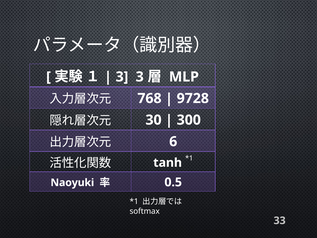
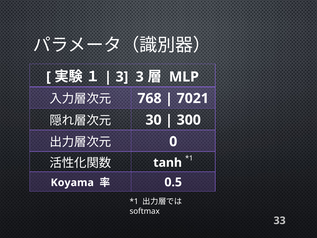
9728: 9728 -> 7021 (193, 98)
6: 6 -> 0 (173, 141)
Naoyuki: Naoyuki -> Koyama (72, 182)
